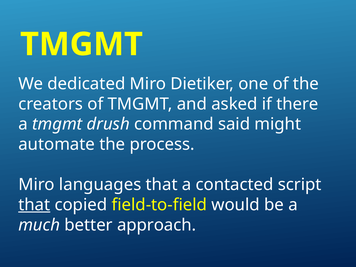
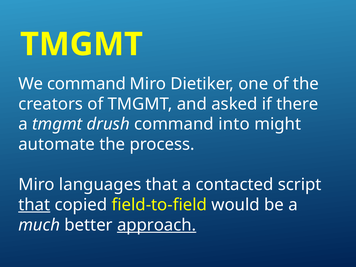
We dedicated: dedicated -> command (86, 84)
said: said -> into (234, 124)
approach underline: none -> present (157, 225)
